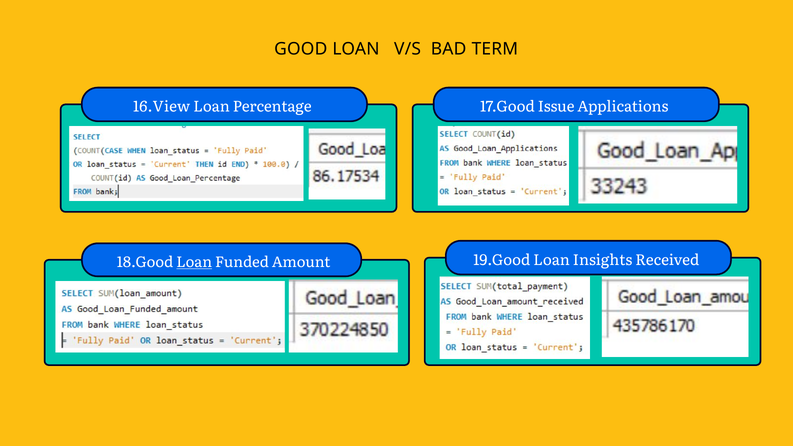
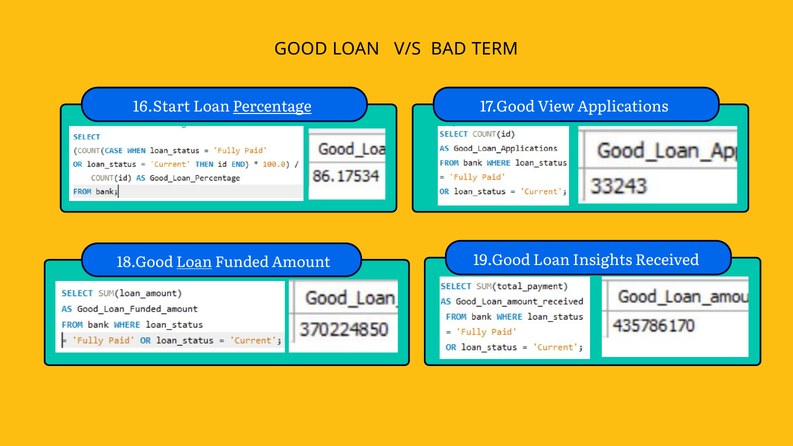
16.View: 16.View -> 16.Start (162, 107)
Percentage underline: none -> present (272, 107)
Issue: Issue -> View (556, 107)
